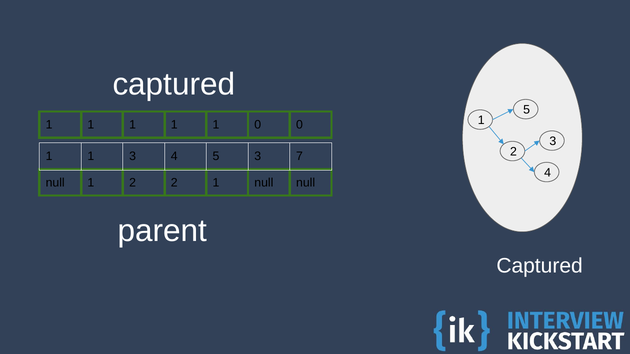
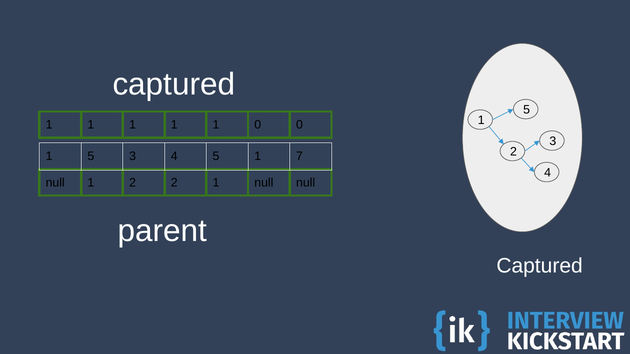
1: 1 -> 5 (91, 156)
4 5 3: 3 -> 1 (258, 156)
